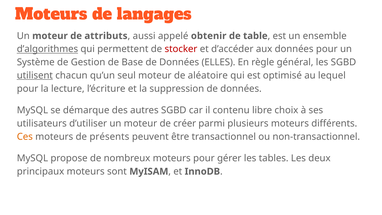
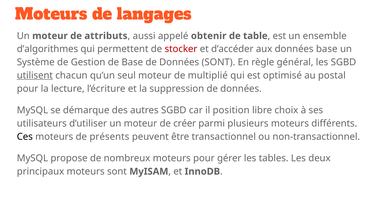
d’algorithmes underline: present -> none (47, 49)
données pour: pour -> base (327, 49)
Données ELLES: ELLES -> SONT (218, 62)
aléatoire: aléatoire -> multiplié (208, 75)
lequel: lequel -> postal (332, 75)
contenu: contenu -> position (231, 110)
Ces colour: orange -> black (25, 137)
